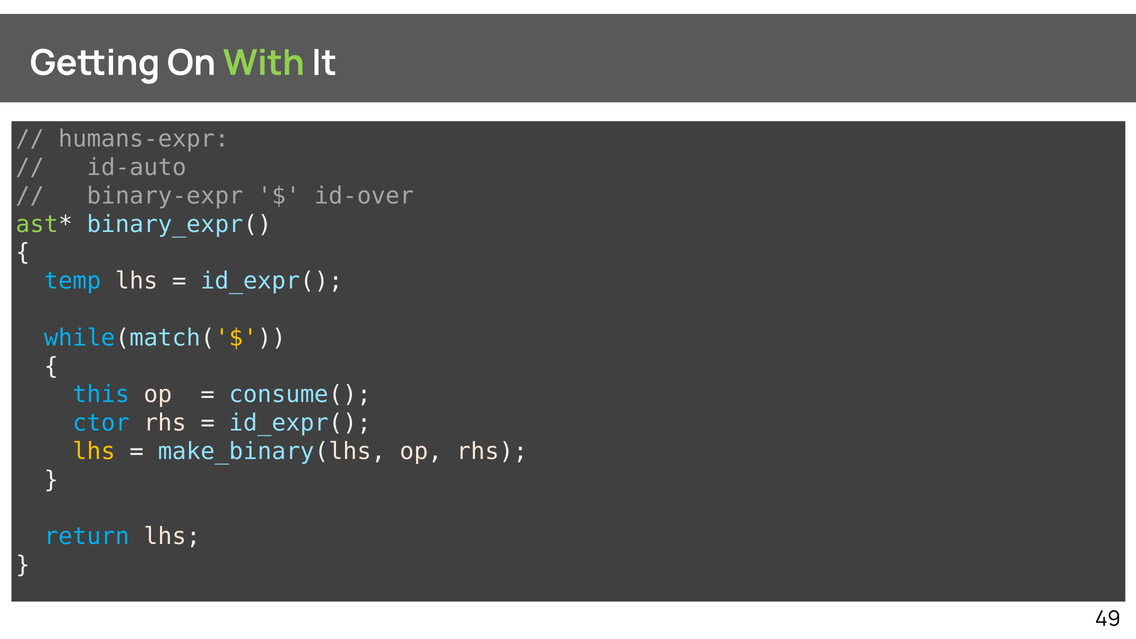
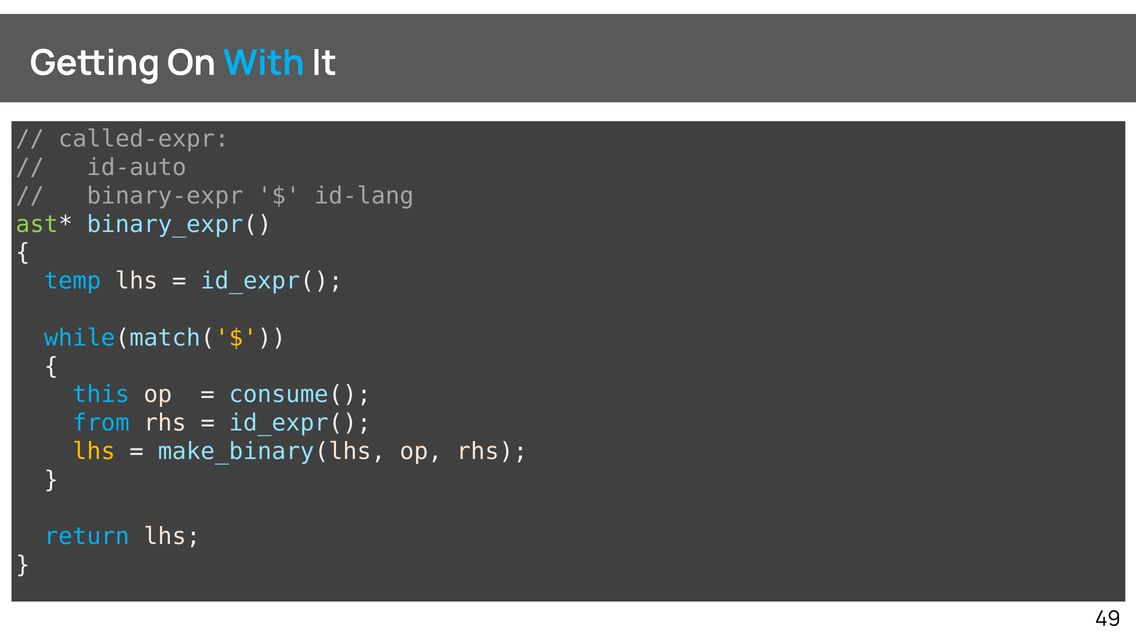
With colour: light green -> light blue (264, 63)
humans-expr: humans-expr -> called-expr (144, 139)
id-over: id-over -> id-lang (364, 196)
ctor: ctor -> from (101, 423)
